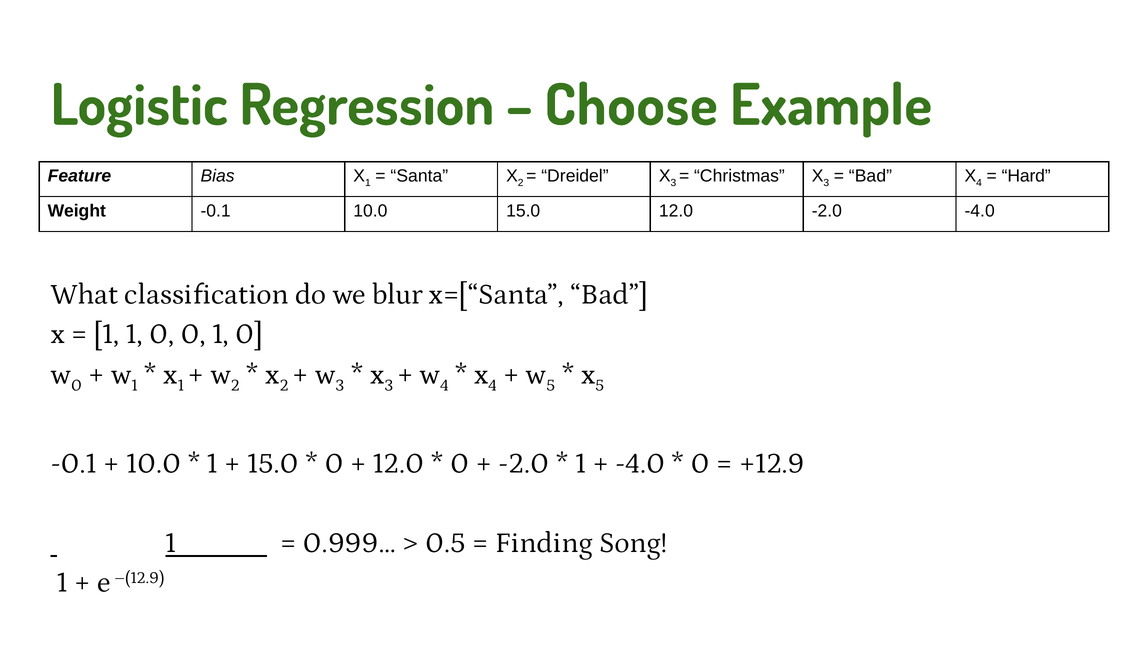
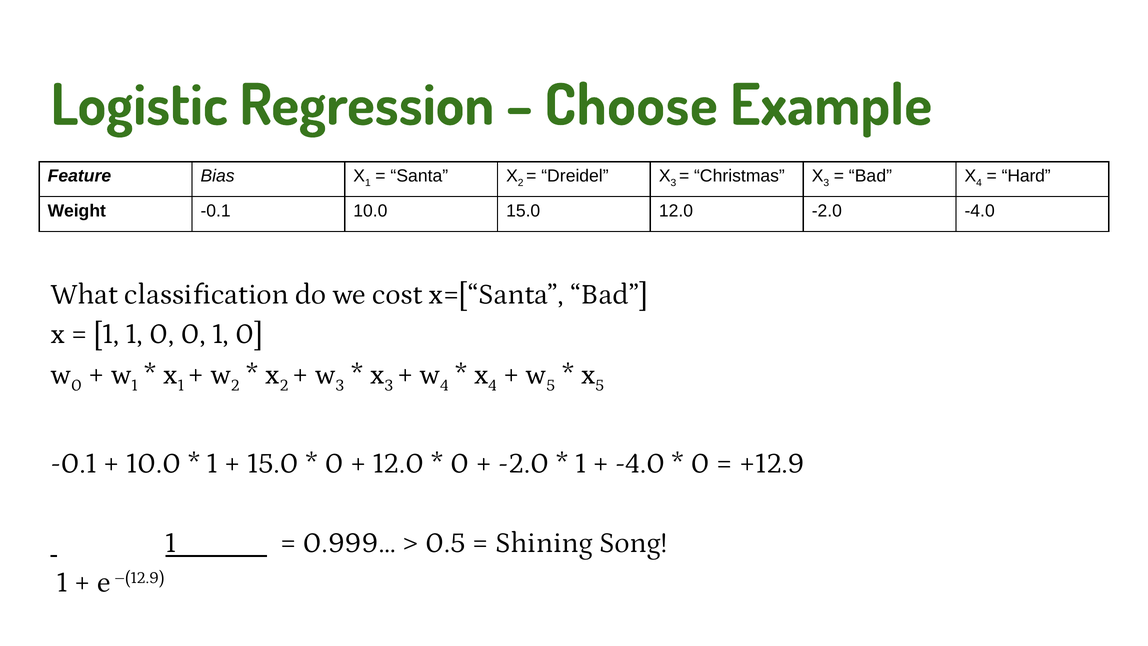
blur: blur -> cost (397, 294)
Finding: Finding -> Shining (544, 542)
